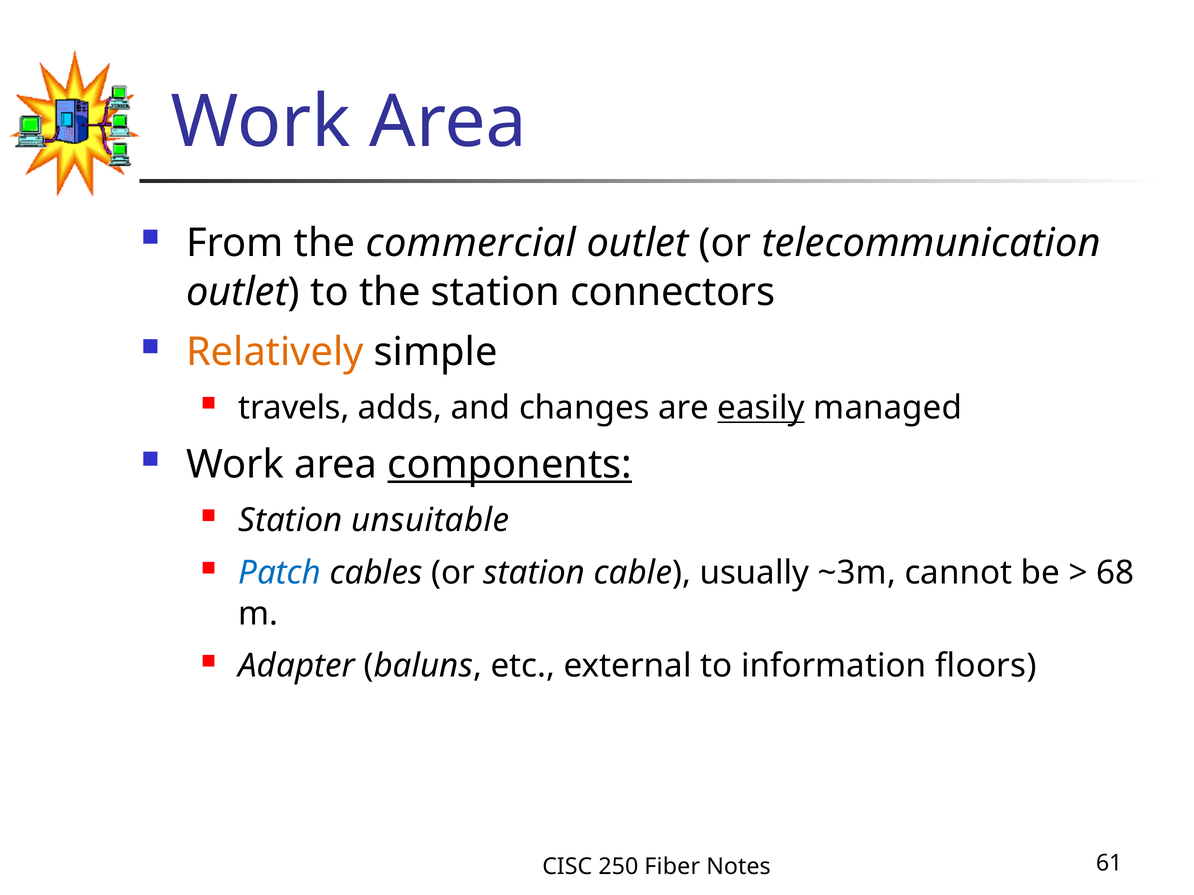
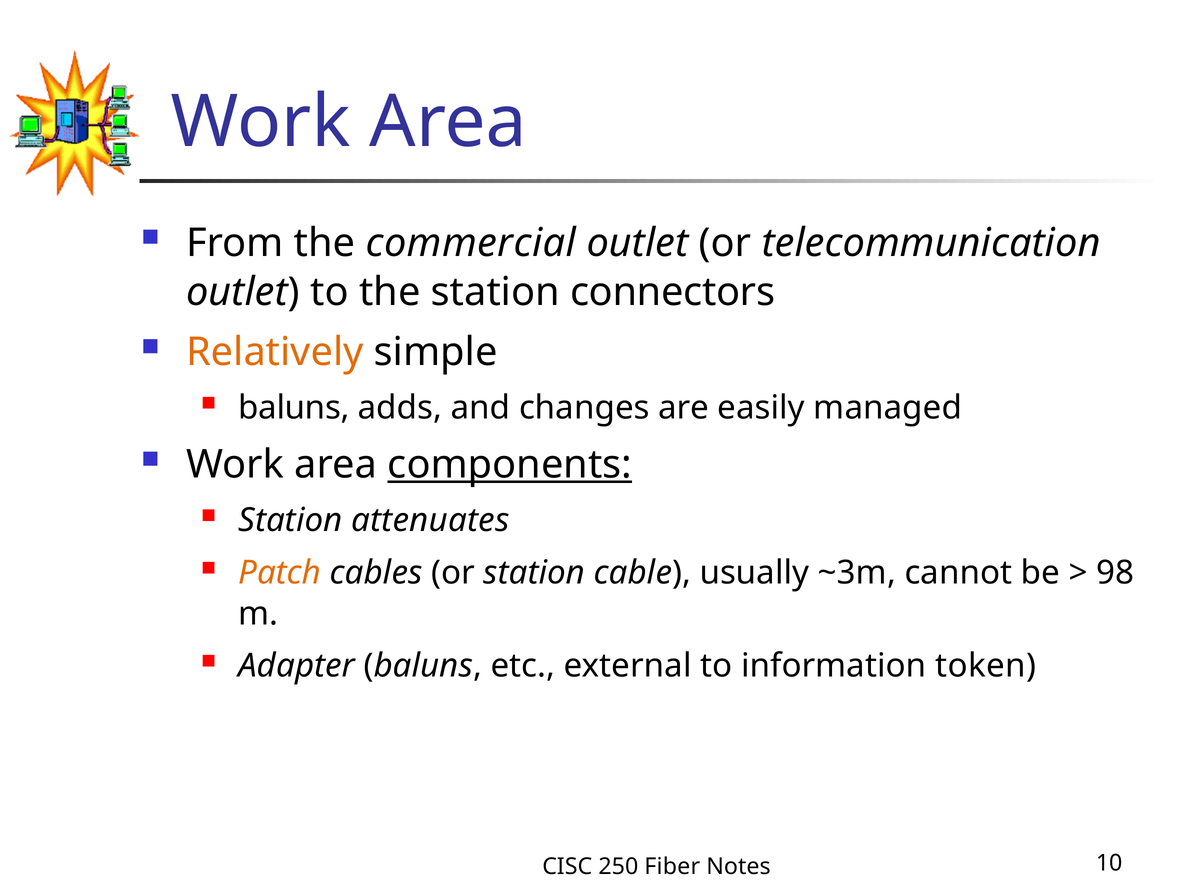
travels: travels -> baluns (294, 408)
easily underline: present -> none (761, 408)
unsuitable: unsuitable -> attenuates (430, 521)
Patch colour: blue -> orange (280, 573)
68: 68 -> 98 (1115, 573)
floors: floors -> token (986, 666)
61: 61 -> 10 (1109, 863)
